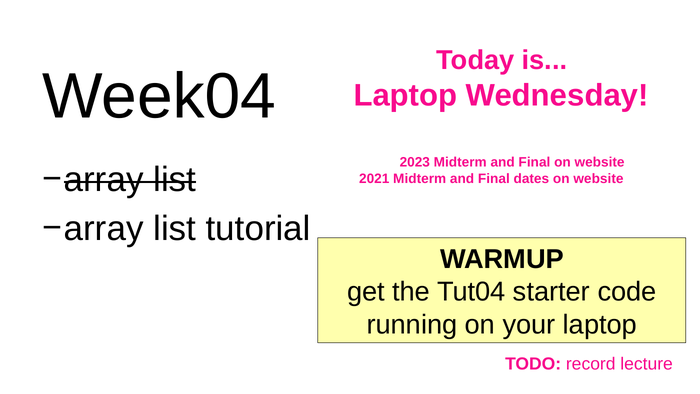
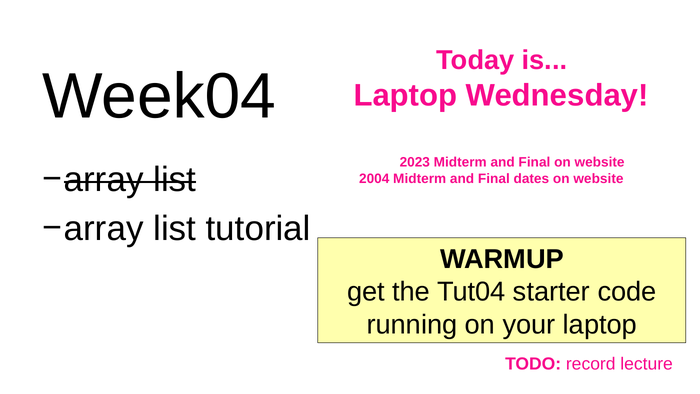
2021: 2021 -> 2004 (374, 178)
